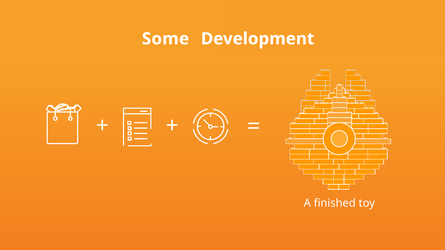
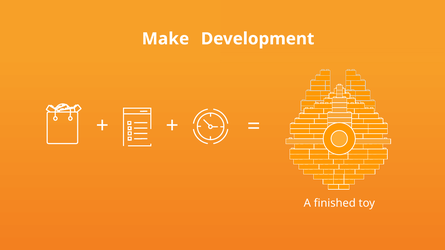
Some: Some -> Make (165, 39)
